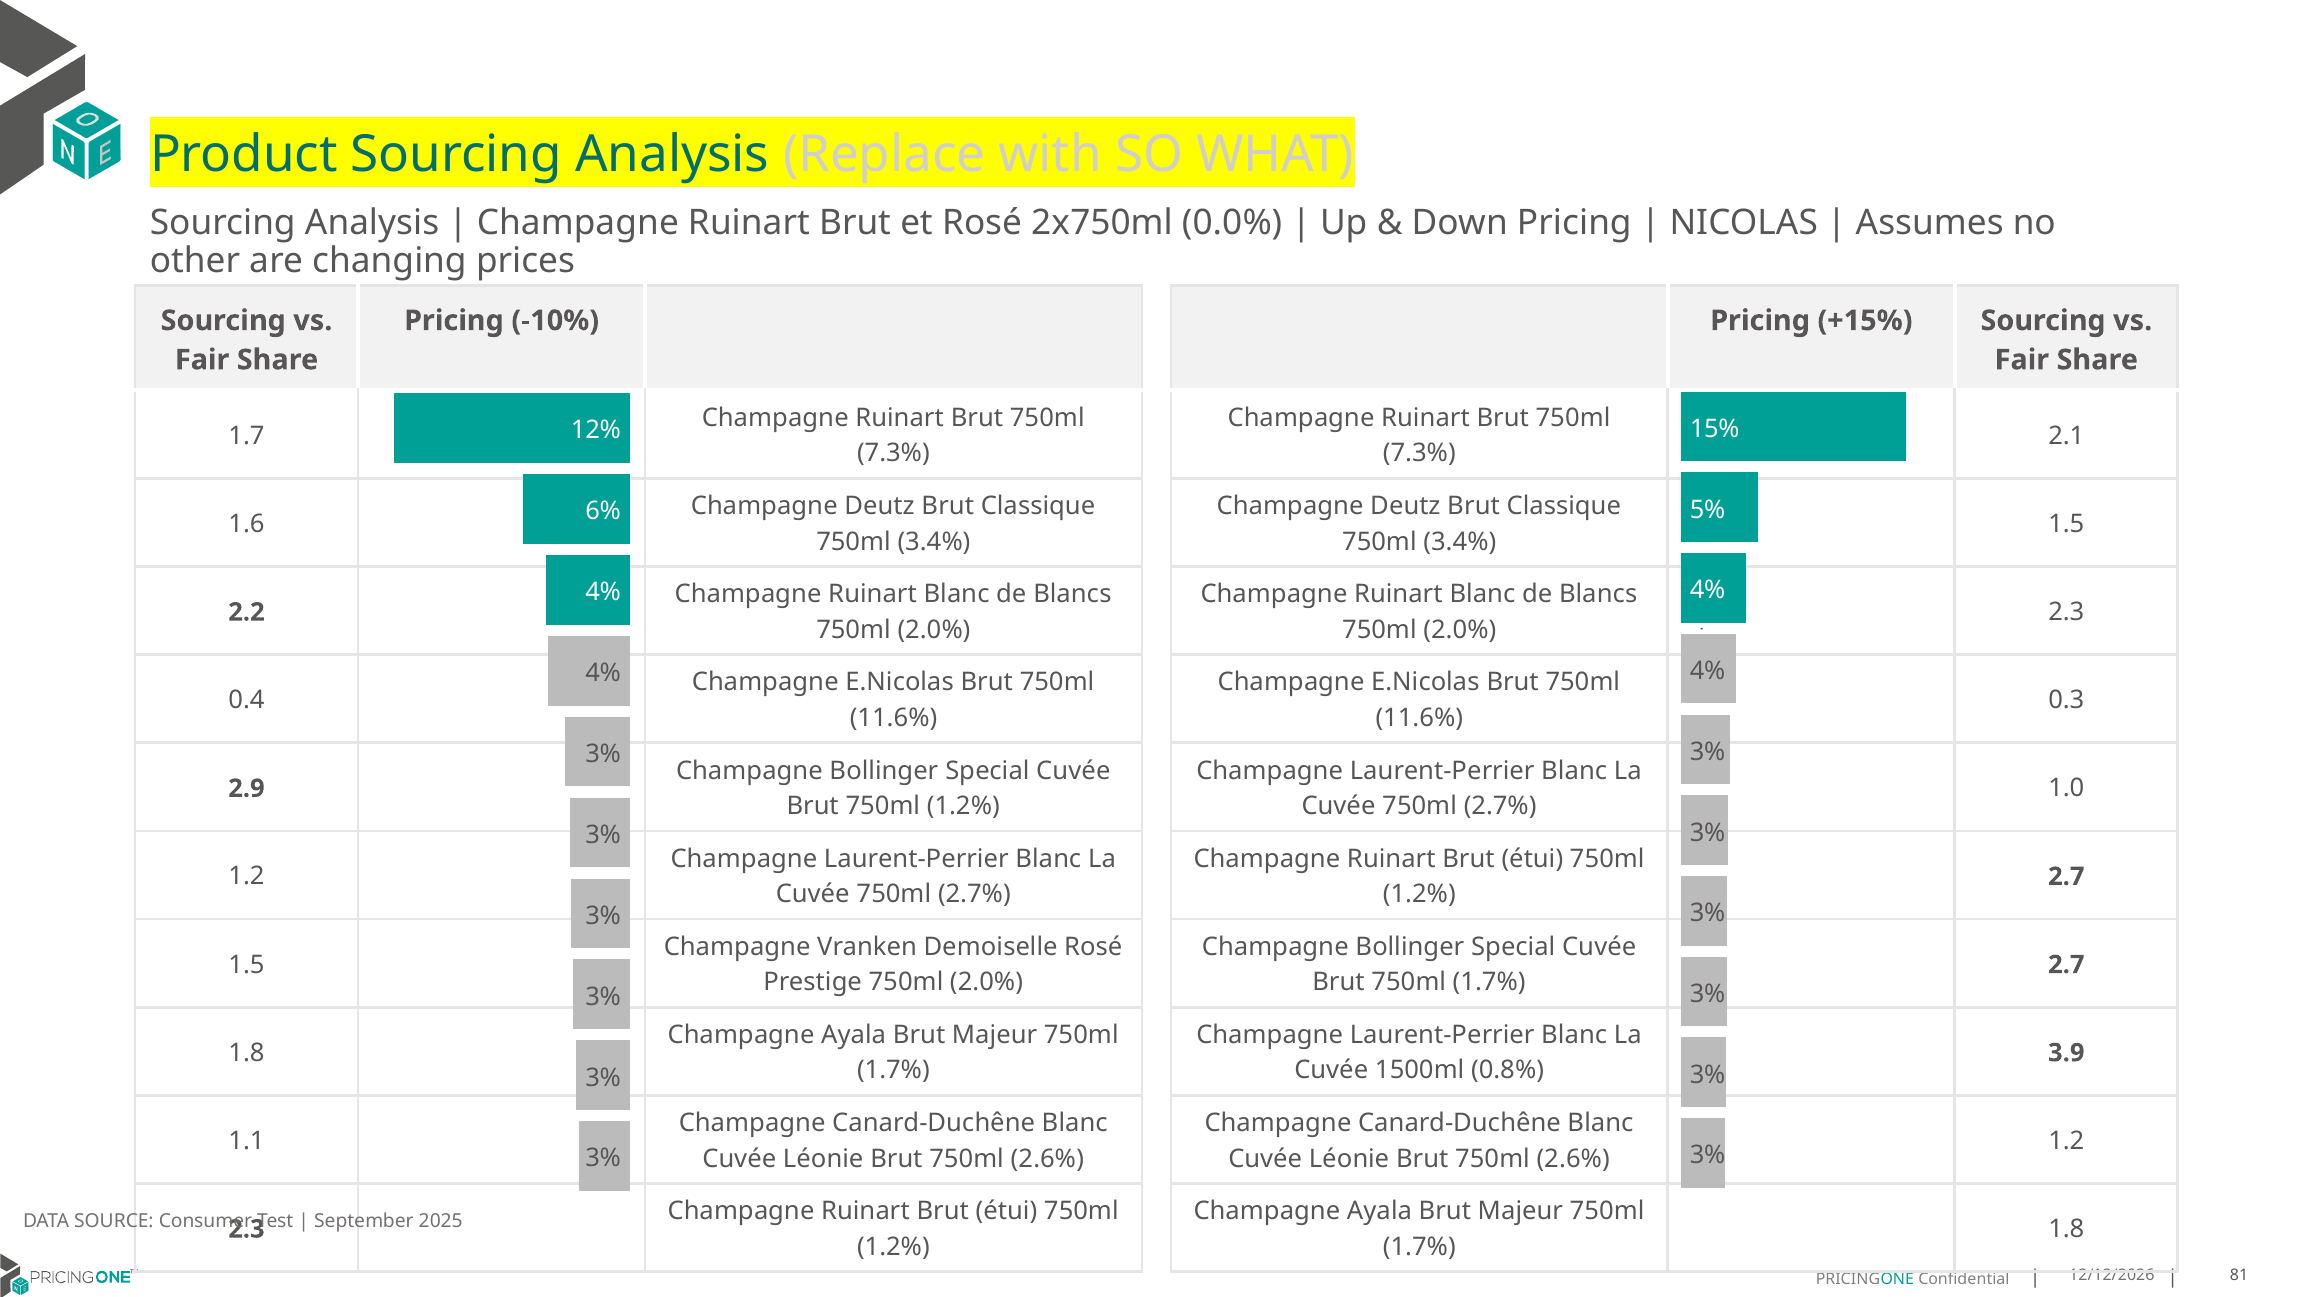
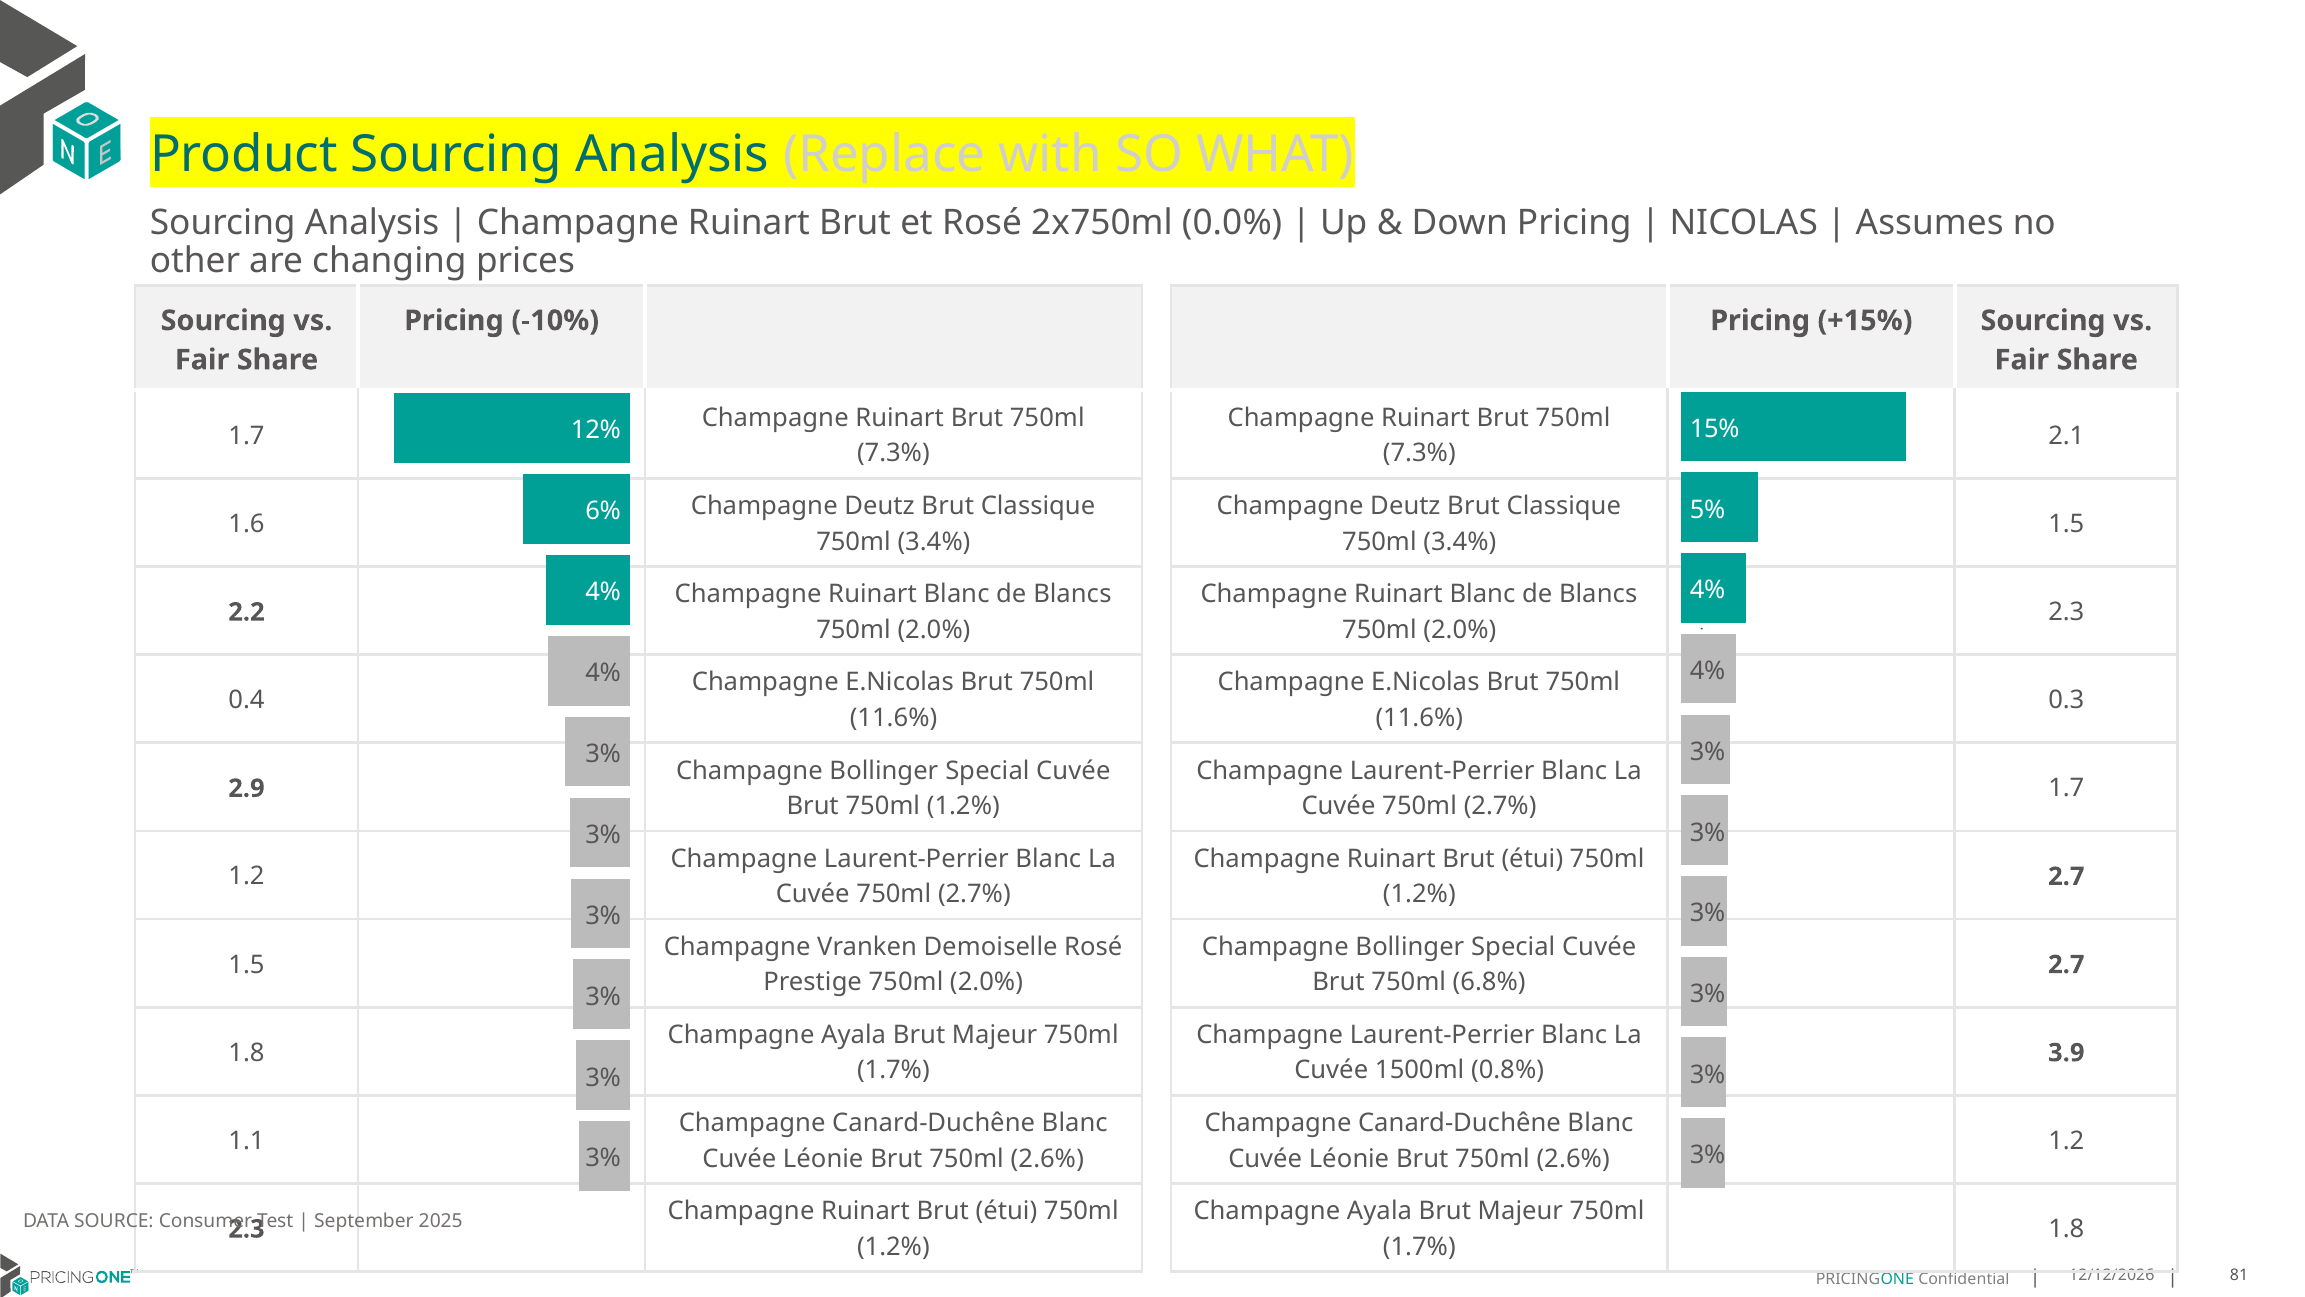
1.0: 1.0 -> 1.7 (2066, 788)
Brut 750ml 1.7%: 1.7% -> 6.8% (1489, 982)
